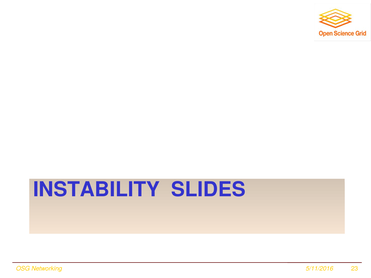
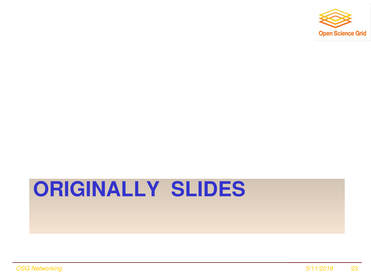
INSTABILITY: INSTABILITY -> ORIGINALLY (96, 190)
